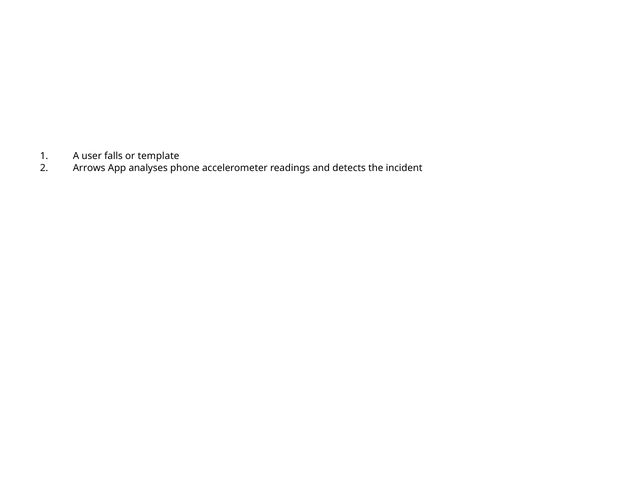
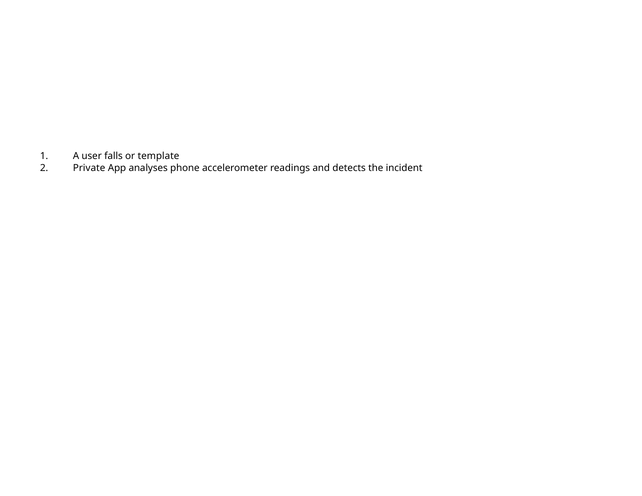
Arrows: Arrows -> Private (89, 168)
